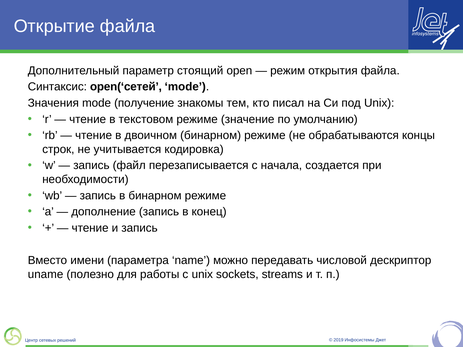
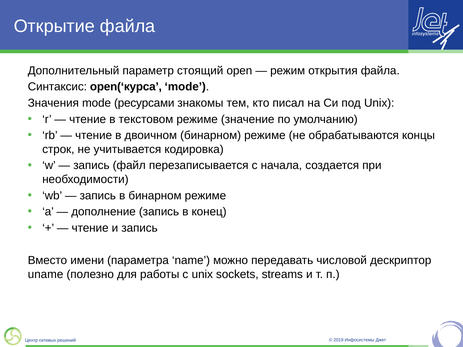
open(‘сетей: open(‘сетей -> open(‘курса (126, 87)
получение: получение -> ресурсами (144, 103)
